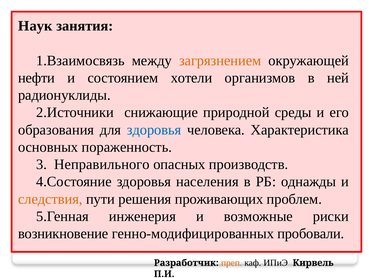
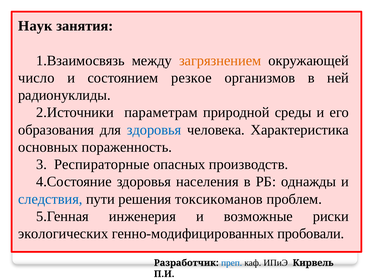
нефти: нефти -> число (36, 78)
хотели: хотели -> резкое (191, 78)
снижающие: снижающие -> параметрам (161, 112)
Неправильного: Неправильного -> Респираторные (102, 164)
следствия colour: orange -> blue (50, 199)
проживающих: проживающих -> токсикоманов (219, 199)
возникновение: возникновение -> экологических (63, 233)
преп colour: orange -> blue (232, 262)
